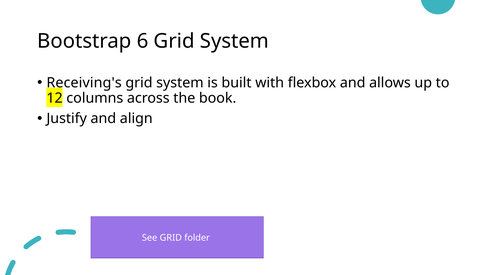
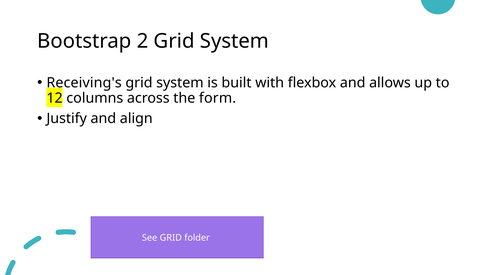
6: 6 -> 2 (143, 41)
book: book -> form (218, 98)
